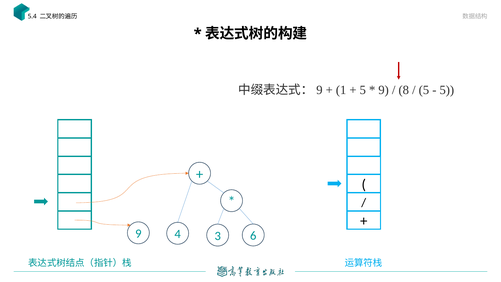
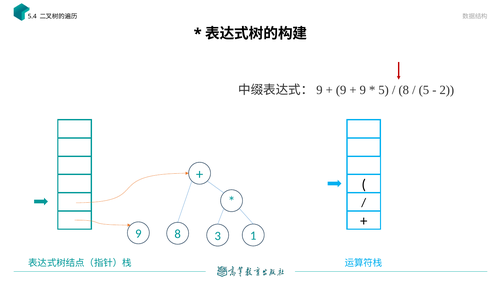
1: 1 -> 9 (341, 90)
5: 5 -> 9 (363, 90)
9: 9 -> 5 (384, 90)
5: 5 -> 2 (447, 90)
9 4: 4 -> 8 (178, 234)
6: 6 -> 1 (253, 236)
